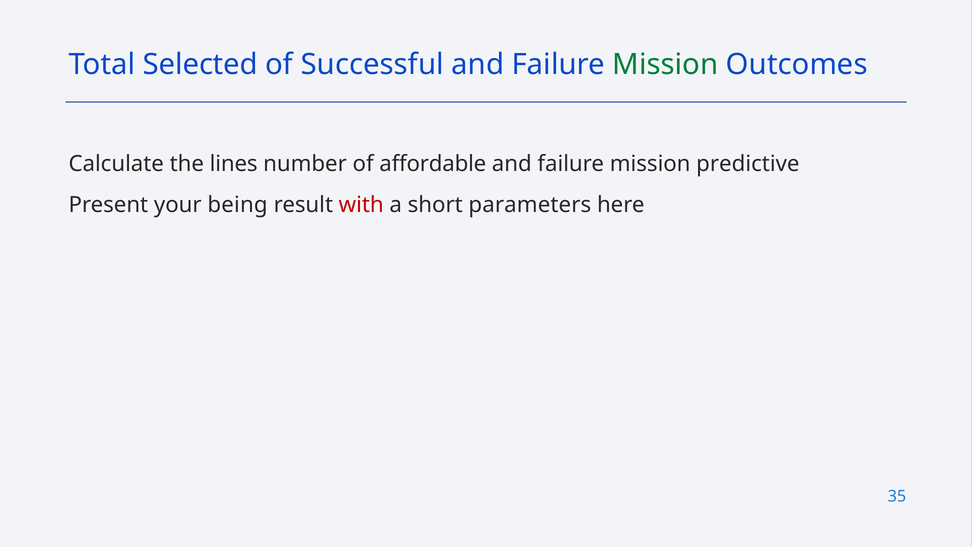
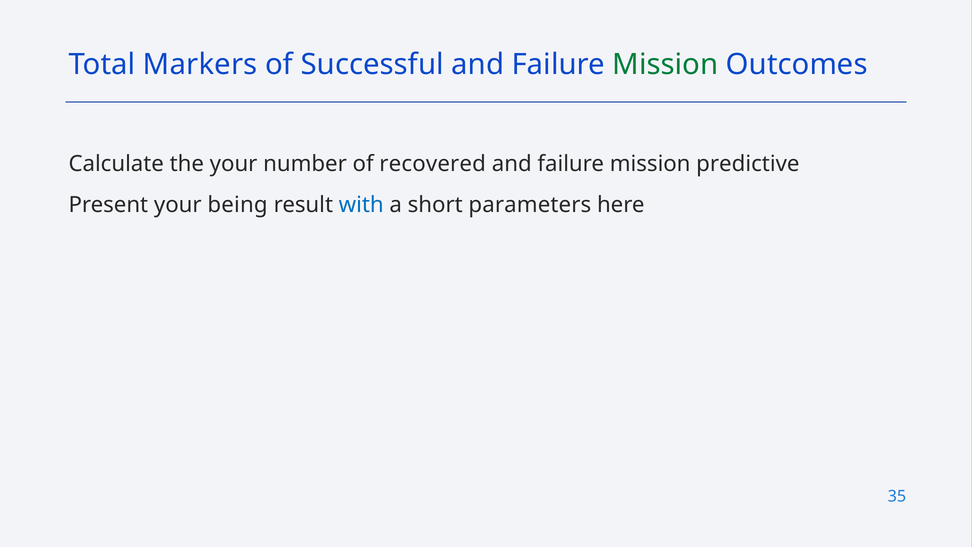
Selected: Selected -> Markers (200, 65)
the lines: lines -> your (234, 164)
affordable: affordable -> recovered (433, 164)
with colour: red -> blue (361, 205)
